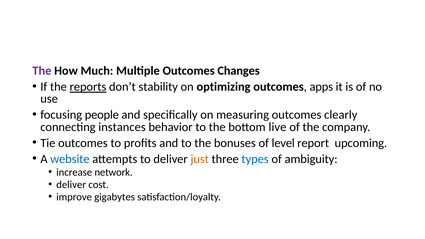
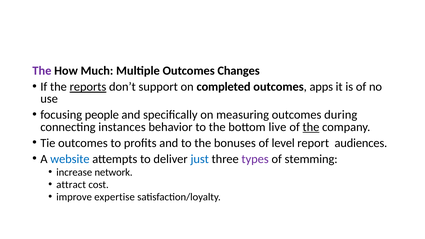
stability: stability -> support (158, 87)
optimizing: optimizing -> completed (224, 87)
clearly: clearly -> during (341, 115)
the underline: none -> present (311, 127)
upcoming: upcoming -> audiences (361, 143)
just colour: orange -> blue (200, 159)
types colour: blue -> purple (255, 159)
ambiguity: ambiguity -> stemming (311, 159)
deliver: deliver -> attract (71, 185)
gigabytes: gigabytes -> expertise (115, 197)
